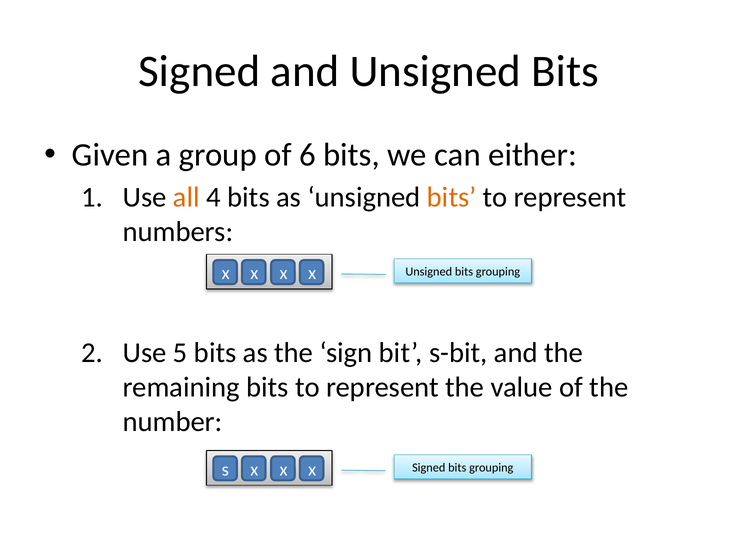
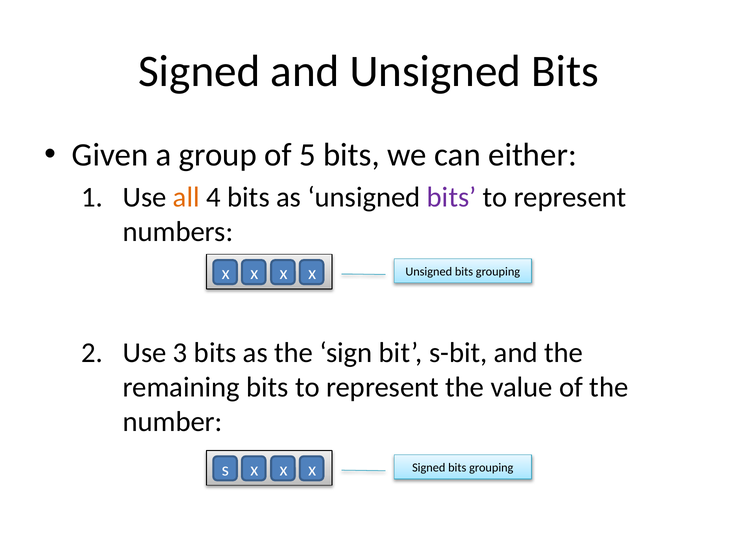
6: 6 -> 5 (307, 155)
bits colour: orange -> purple (452, 197)
5: 5 -> 3 (180, 352)
